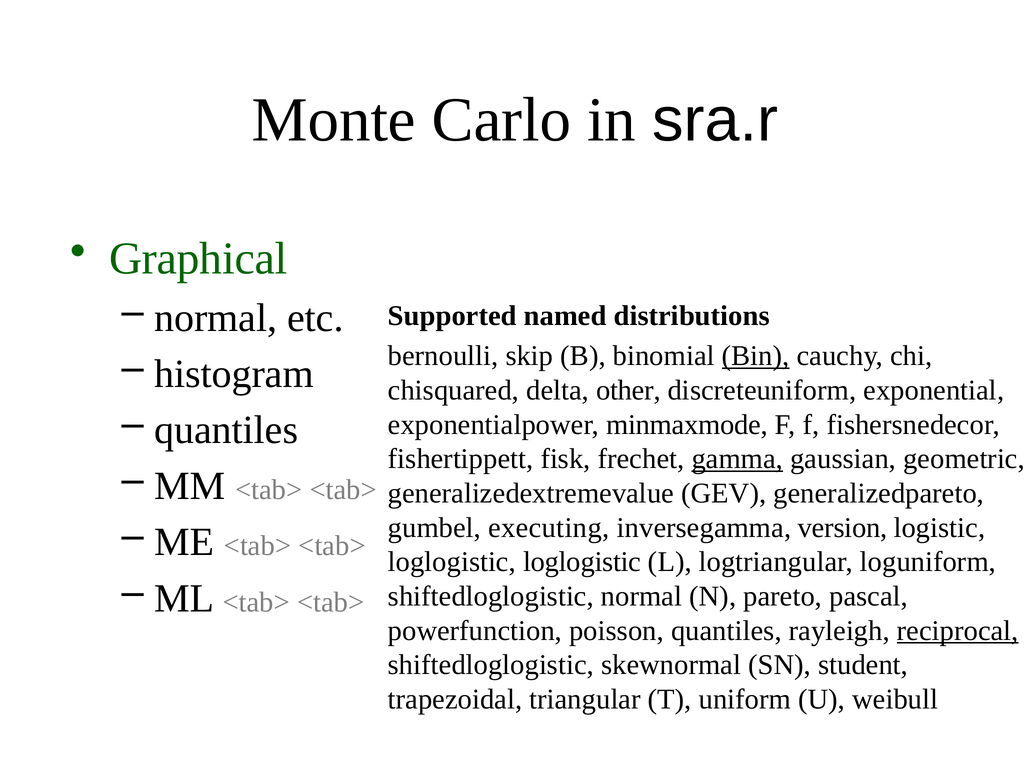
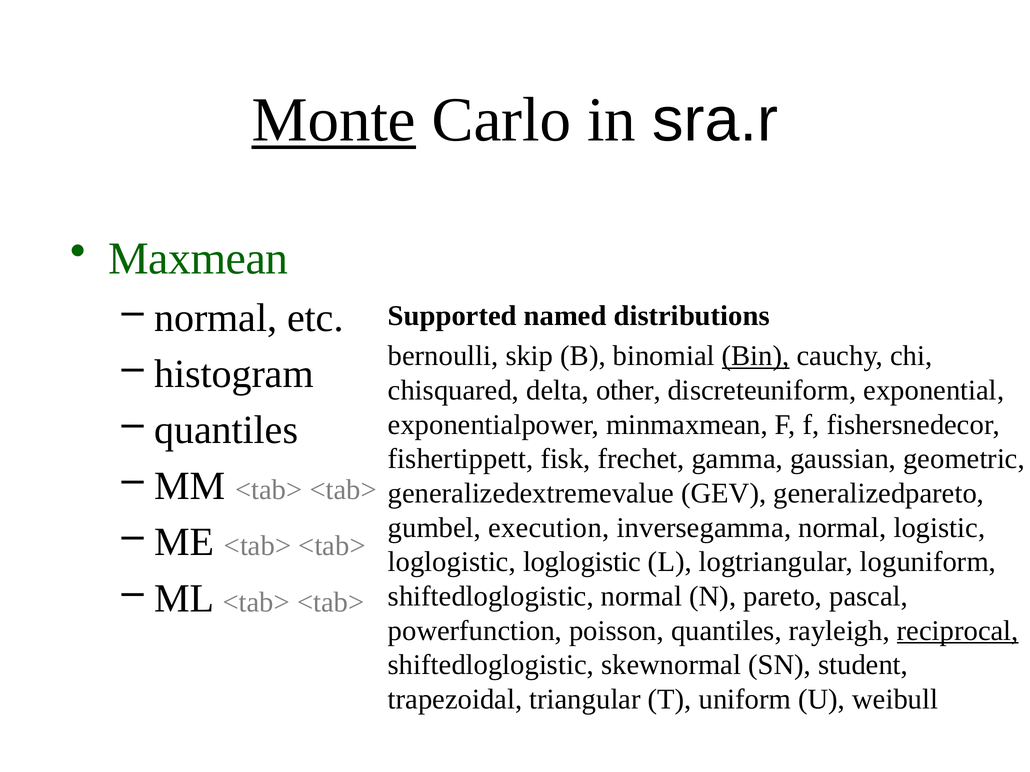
Monte underline: none -> present (334, 120)
Graphical: Graphical -> Maxmean (198, 259)
minmaxmode: minmaxmode -> minmaxmean (687, 425)
gamma underline: present -> none (737, 459)
executing: executing -> execution (549, 528)
inversegamma version: version -> normal (842, 528)
